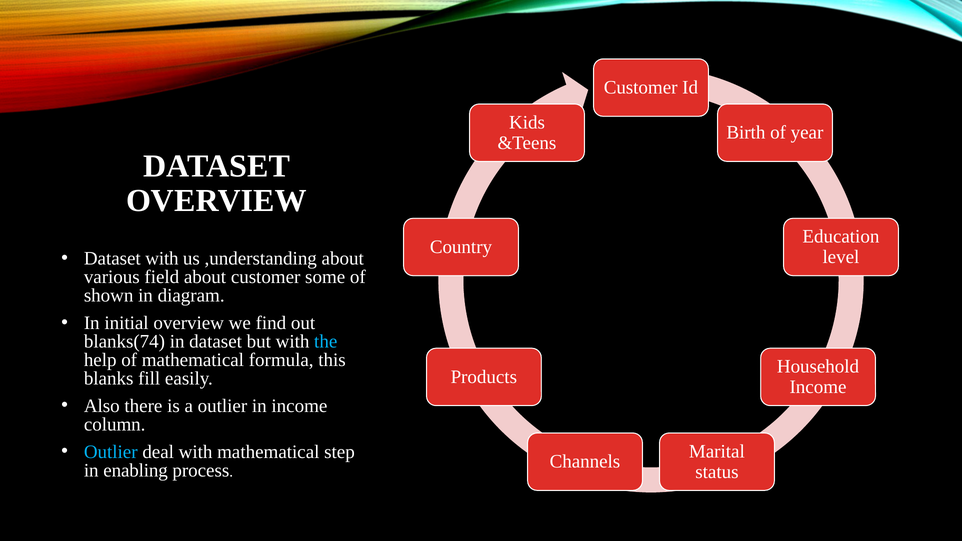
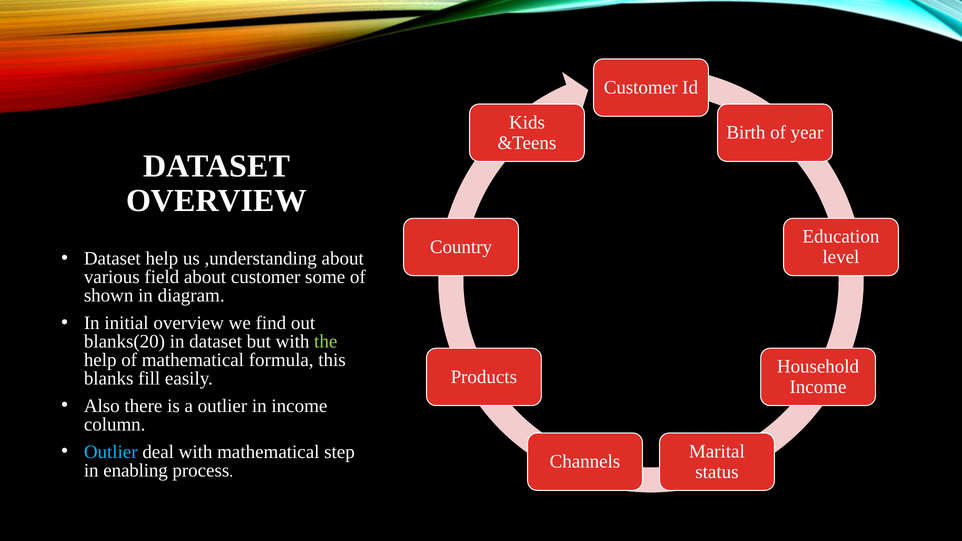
Dataset with: with -> help (162, 259)
blanks(74: blanks(74 -> blanks(20 (124, 342)
the colour: light blue -> light green (326, 342)
